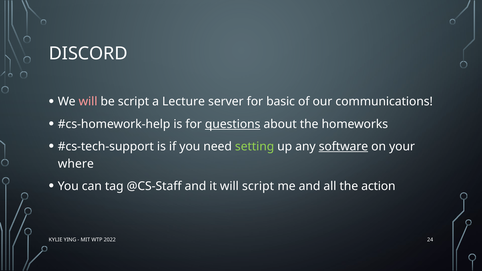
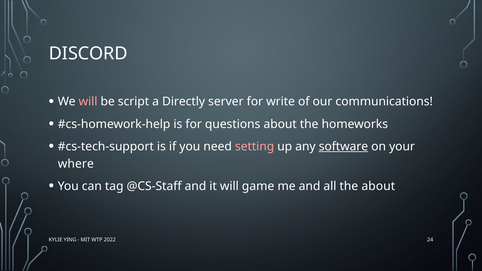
Lecture: Lecture -> Directly (184, 102)
basic: basic -> write (281, 102)
questions underline: present -> none (233, 124)
setting colour: light green -> pink (255, 146)
will script: script -> game (258, 186)
the action: action -> about (378, 186)
